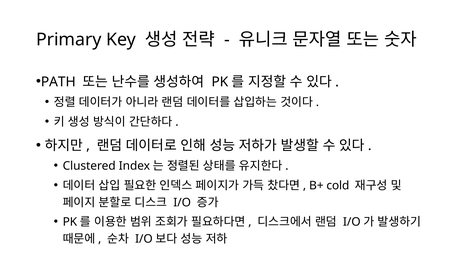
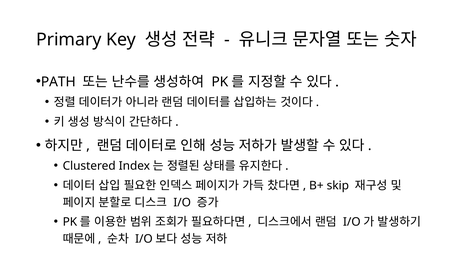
cold: cold -> skip (338, 186)
